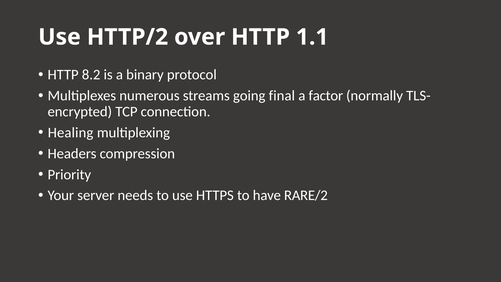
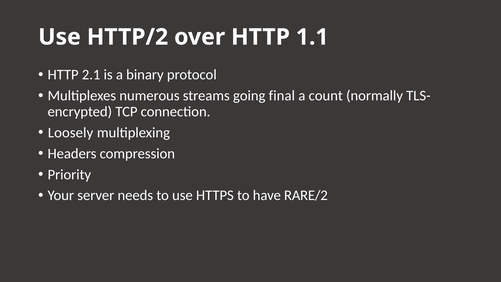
8.2: 8.2 -> 2.1 (91, 75)
factor: factor -> count (326, 96)
Healing: Healing -> Loosely (71, 132)
